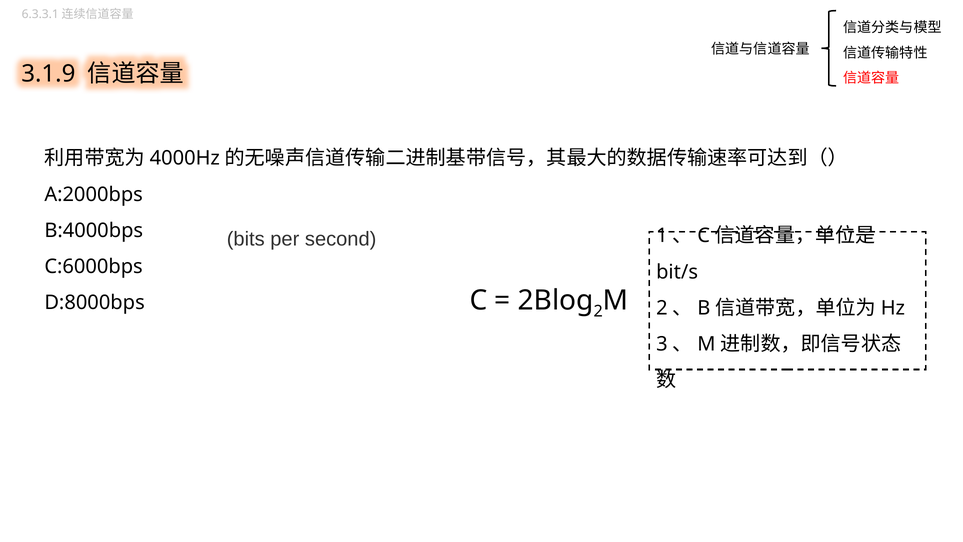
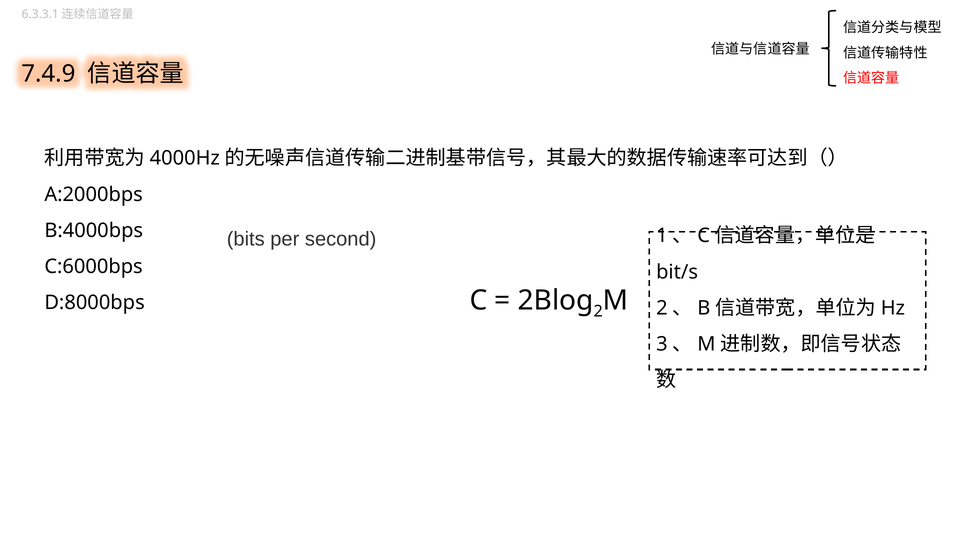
3.1.9: 3.1.9 -> 7.4.9 (48, 74)
